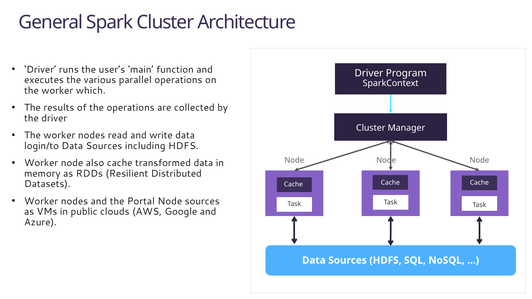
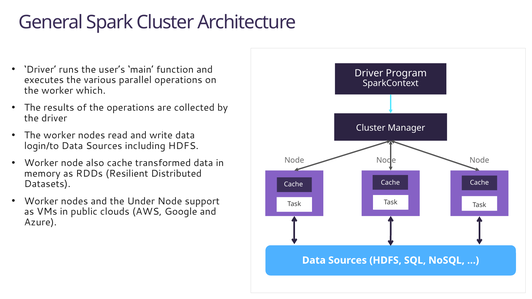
Portal: Portal -> Under (141, 201)
Node sources: sources -> support (202, 201)
